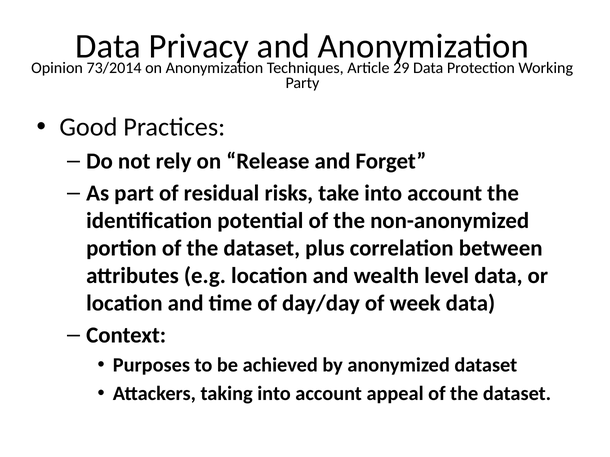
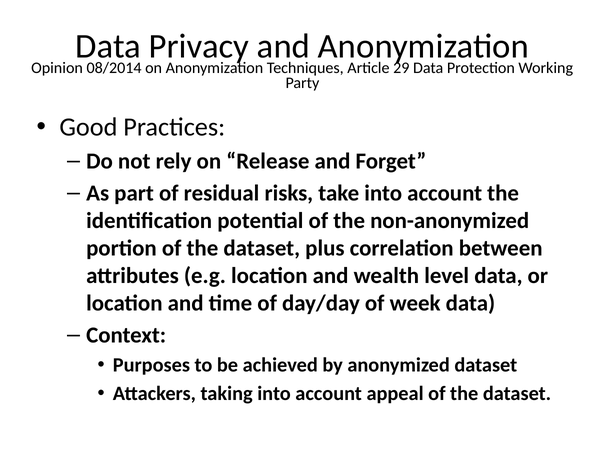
73/2014: 73/2014 -> 08/2014 (114, 68)
